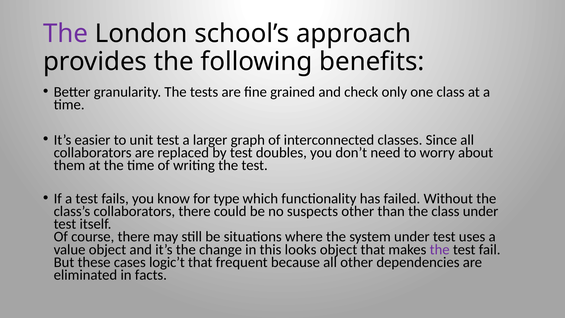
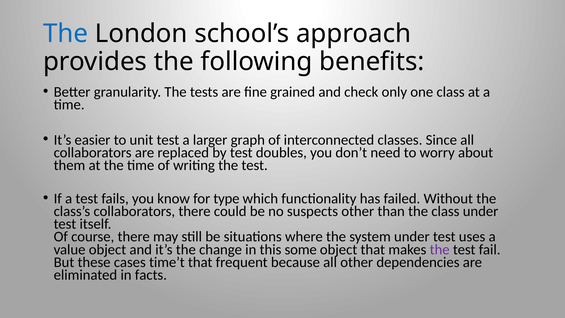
The colour: purple -> blue (66, 33)
looks: looks -> some (301, 249)
logic’t: logic’t -> time’t (167, 262)
